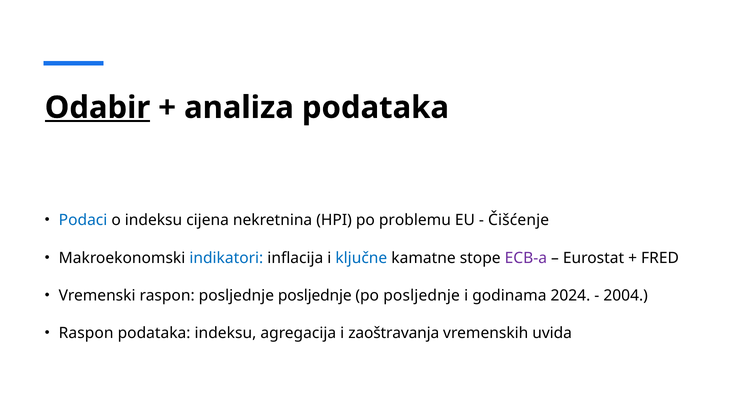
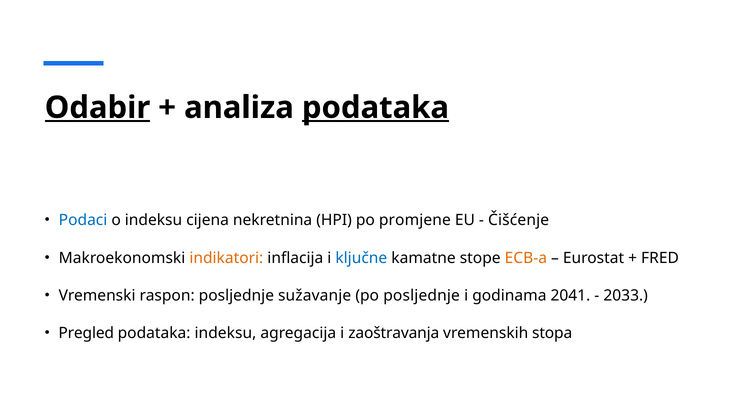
podataka underline: none -> present (375, 108)
problemu: problemu -> promjene (415, 220)
indikatori colour: blue -> orange (226, 258)
ECB-a colour: purple -> orange (526, 258)
posljednje posljednje: posljednje -> sužavanje (315, 295)
2024: 2024 -> 2041 (570, 295)
2004: 2004 -> 2033 (626, 295)
Raspon: Raspon -> Pregled (86, 333)
uvida: uvida -> stopa (552, 333)
